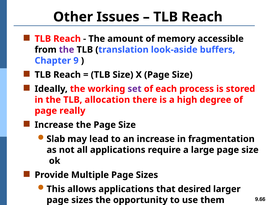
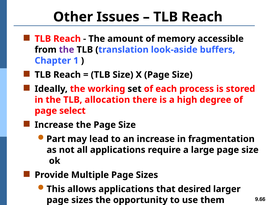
9: 9 -> 1 (76, 61)
set colour: purple -> black (135, 89)
really: really -> select (72, 111)
Slab: Slab -> Part (56, 139)
